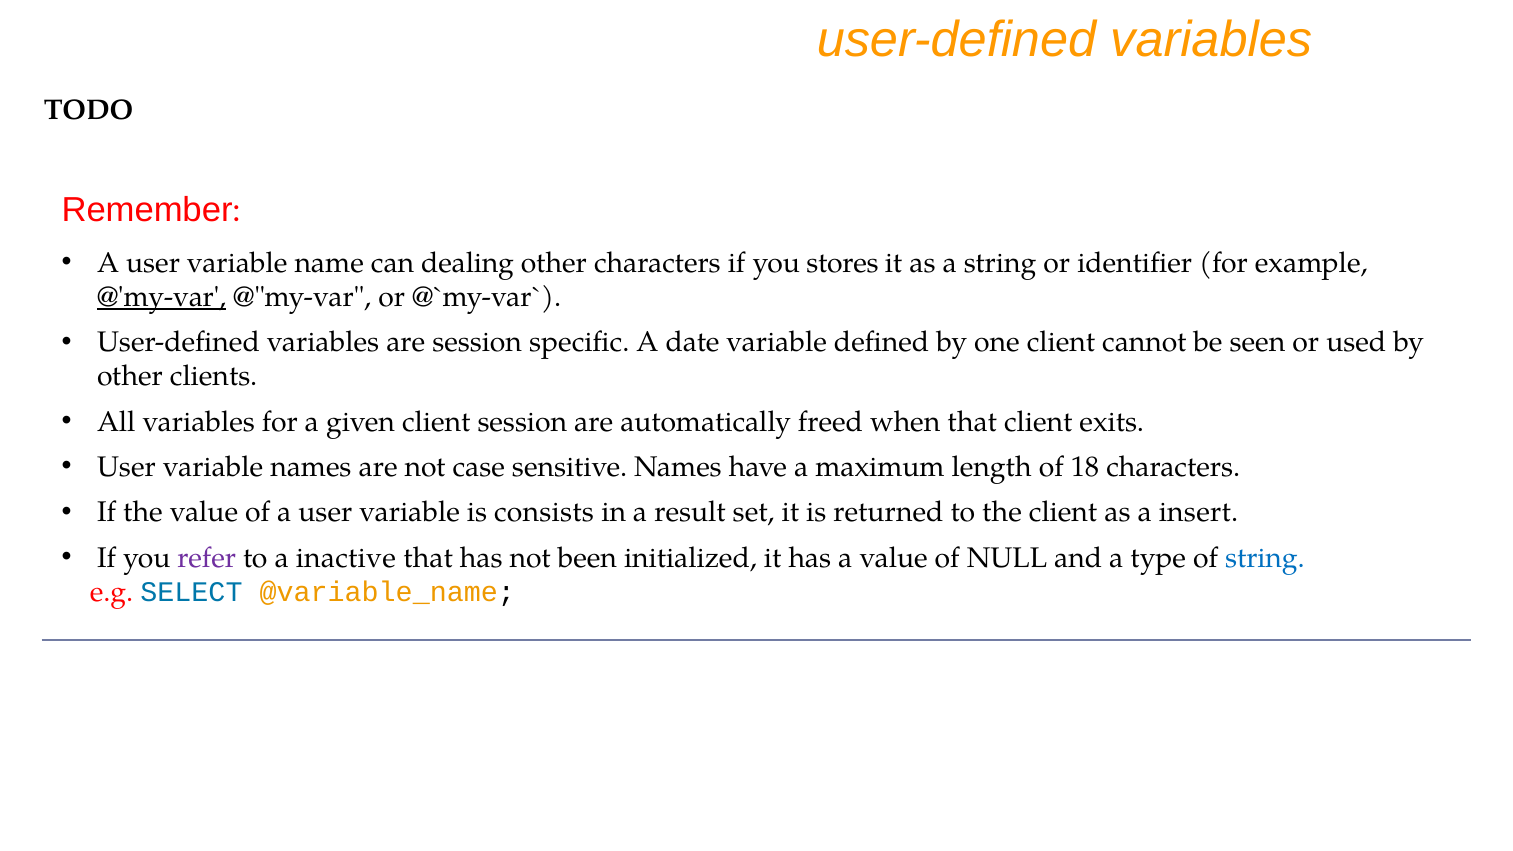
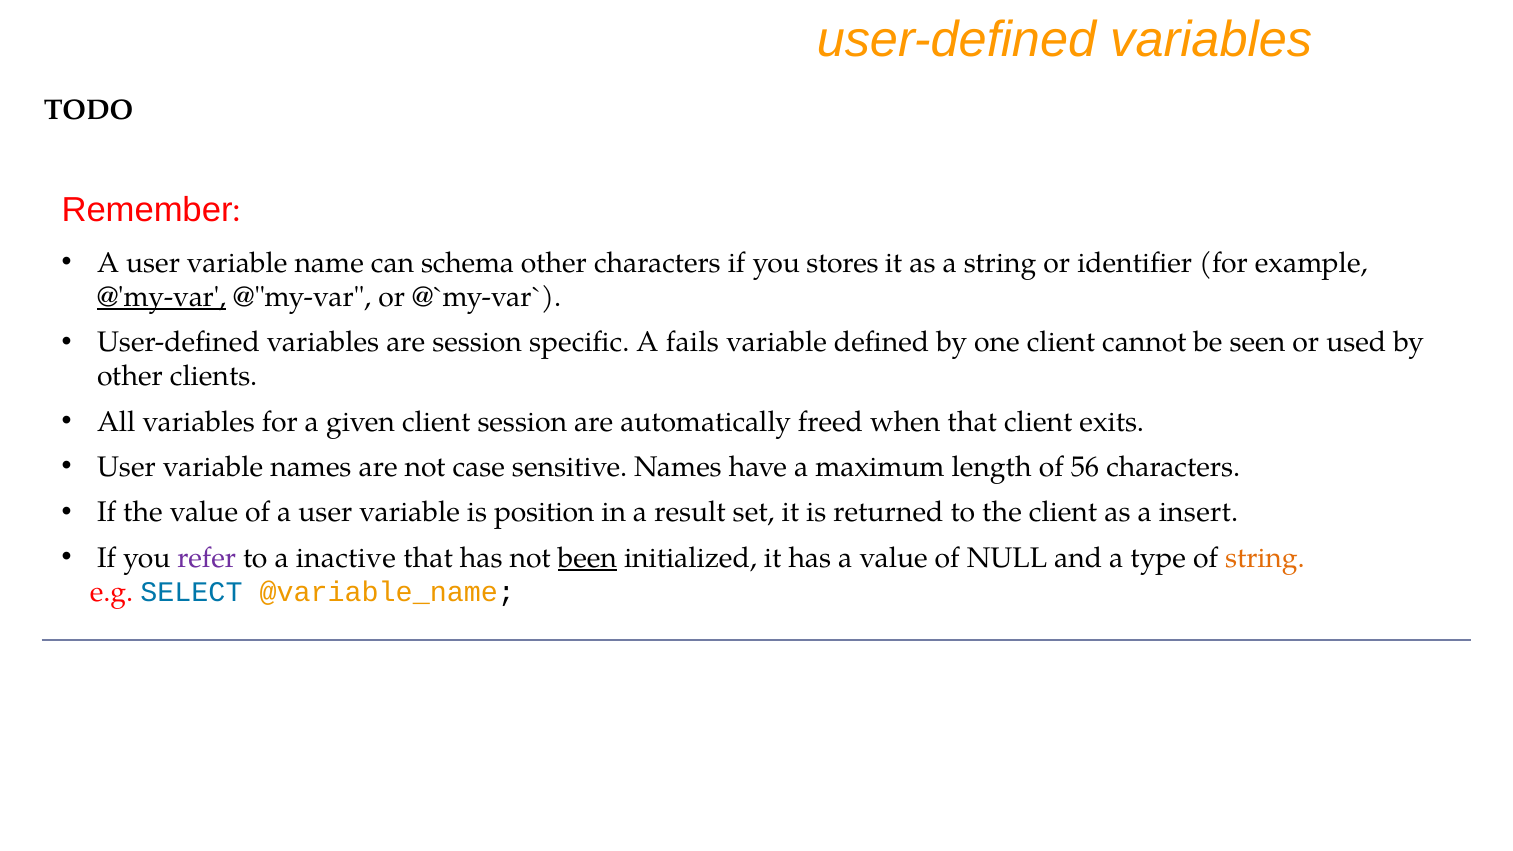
dealing: dealing -> schema (468, 263)
date: date -> fails (692, 342)
18: 18 -> 56 (1085, 467)
consists: consists -> position (544, 513)
been underline: none -> present (587, 558)
string colour: blue -> orange (1265, 558)
